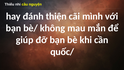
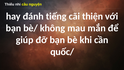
thiện: thiện -> tiếng (56, 16)
mình: mình -> thiện (93, 16)
